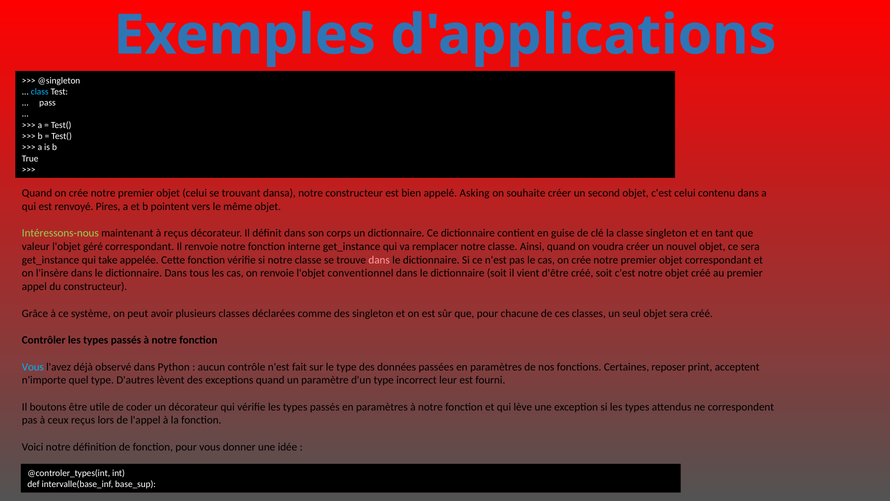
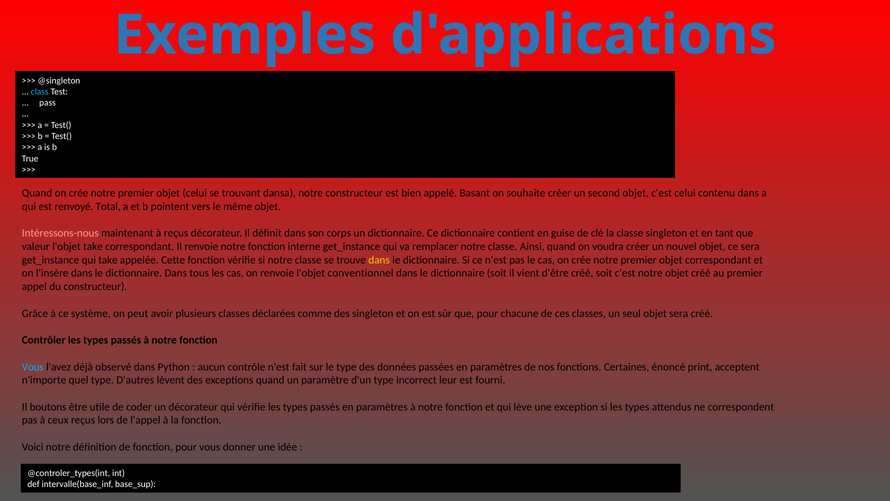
Asking: Asking -> Basant (475, 193)
Pires: Pires -> Total (108, 206)
Intéressons-nous colour: light green -> pink (60, 233)
l'objet géré: géré -> take (93, 246)
dans colour: pink -> yellow (379, 260)
reposer: reposer -> énoncé (668, 367)
